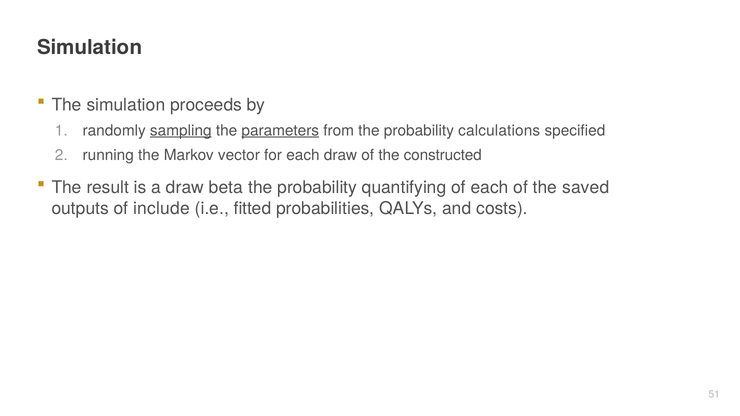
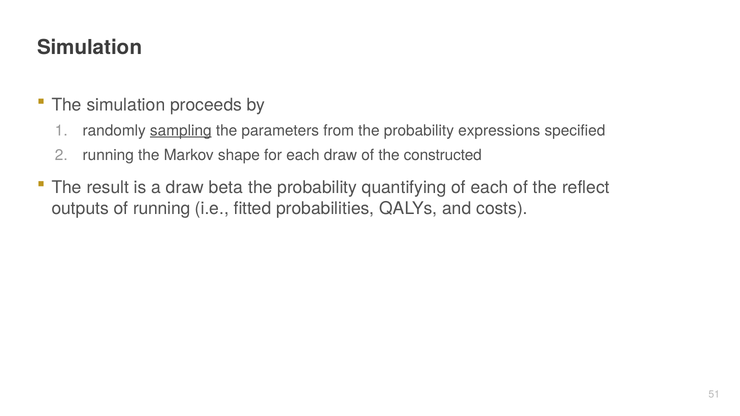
parameters underline: present -> none (280, 131)
calculations: calculations -> expressions (499, 131)
vector: vector -> shape (239, 155)
saved: saved -> reflect (586, 188)
of include: include -> running (162, 208)
